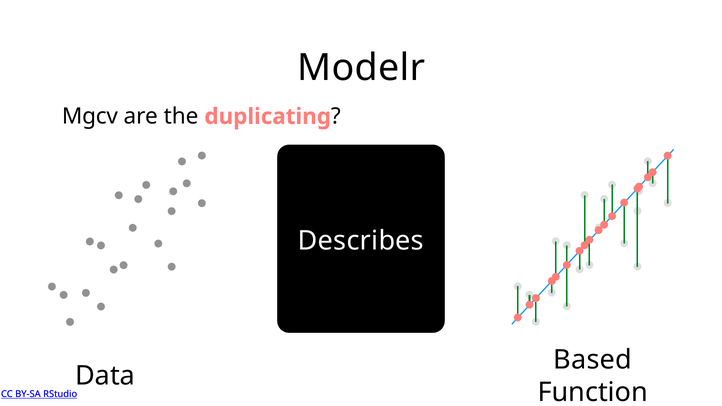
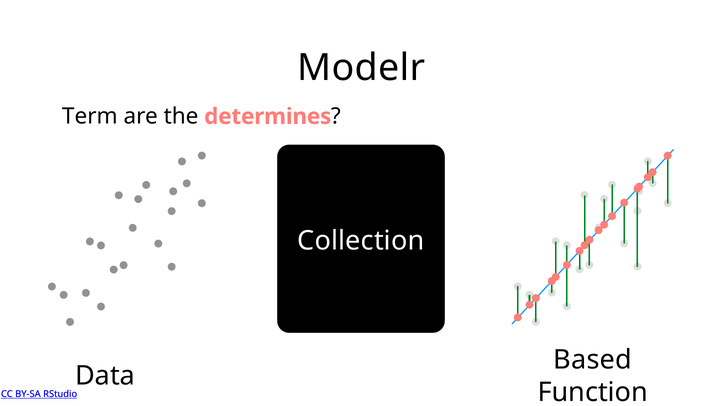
Mgcv: Mgcv -> Term (90, 117)
duplicating: duplicating -> determines (268, 117)
Describes: Describes -> Collection (361, 241)
